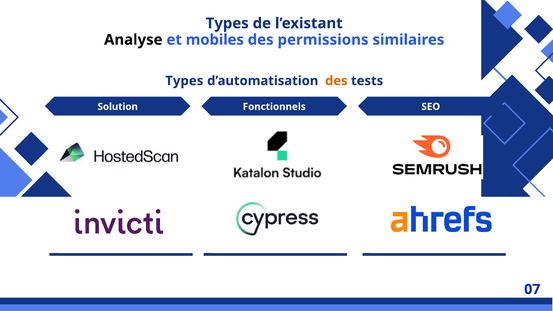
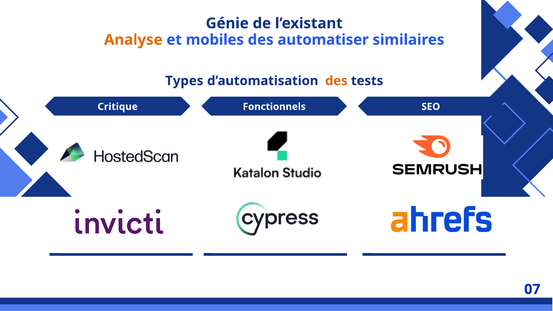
Types: Types -> Génie (227, 23)
Analyse colour: black -> orange (133, 40)
permissions: permissions -> automatiser (323, 40)
Solution: Solution -> Critique (118, 107)
